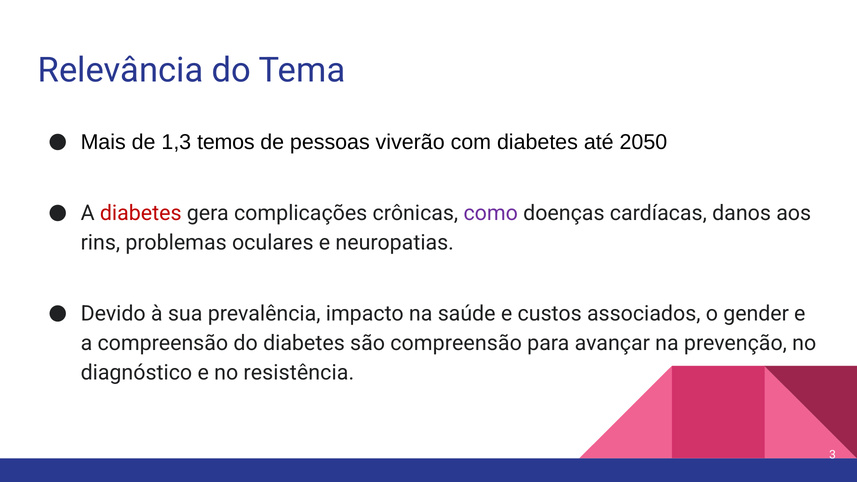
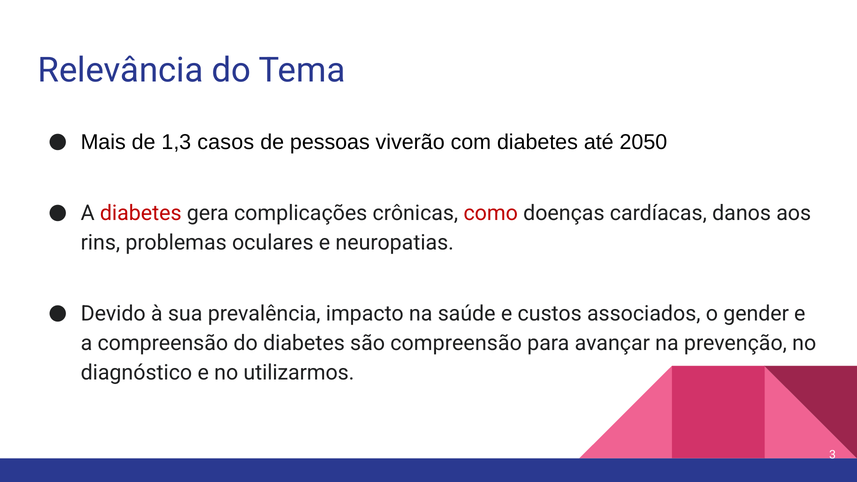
temos: temos -> casos (226, 142)
como colour: purple -> red (491, 213)
resistência: resistência -> utilizarmos (299, 373)
